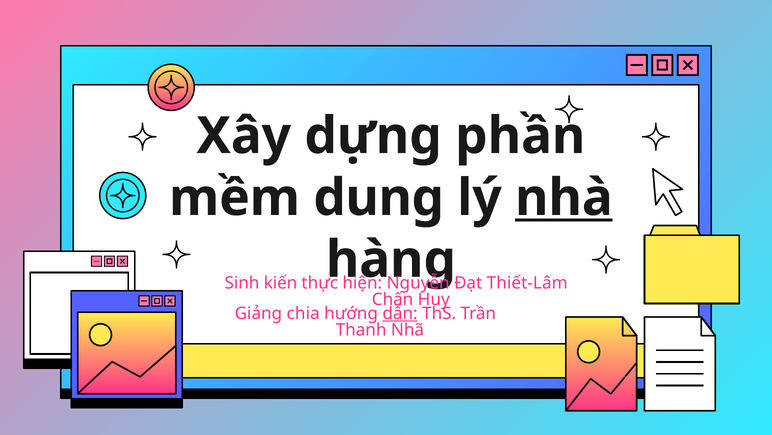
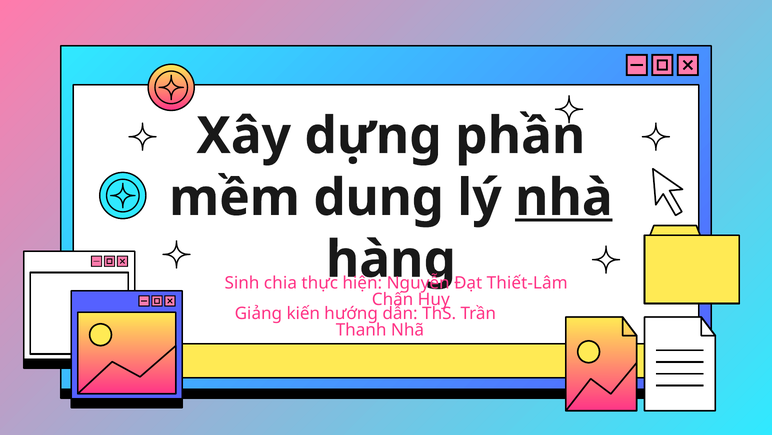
kiến: kiến -> chia (280, 283)
chia: chia -> kiến (303, 313)
dẫn underline: present -> none (400, 313)
